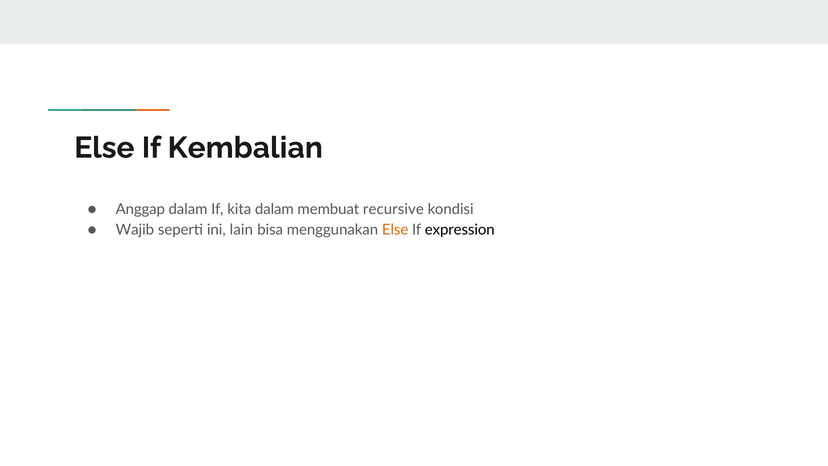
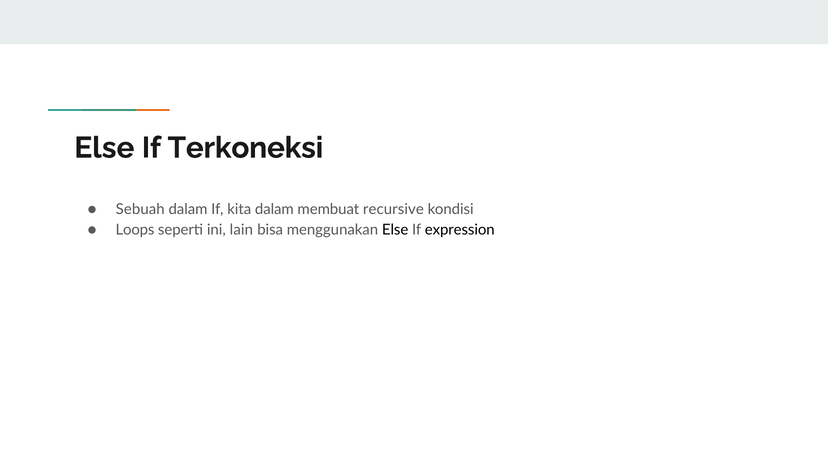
Kembalian: Kembalian -> Terkoneksi (245, 148)
Anggap: Anggap -> Sebuah (140, 209)
Wajib: Wajib -> Loops (135, 230)
Else colour: orange -> black (395, 230)
